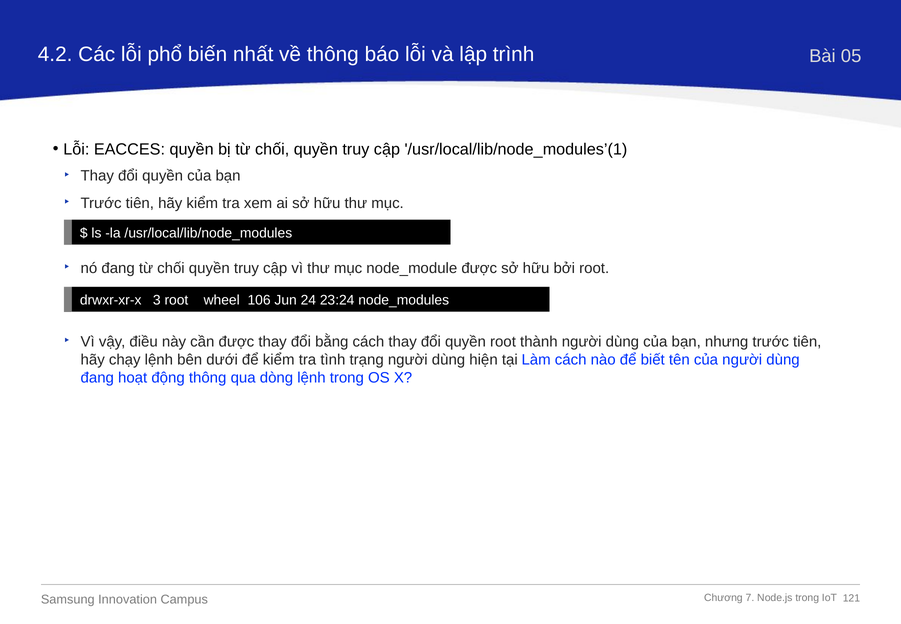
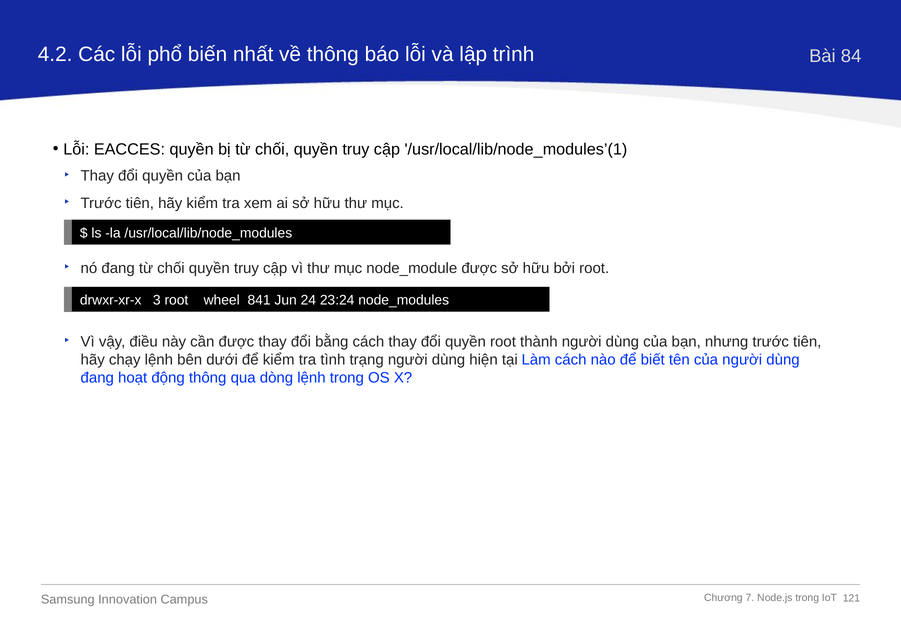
05: 05 -> 84 (851, 56)
106: 106 -> 841 (259, 300)
